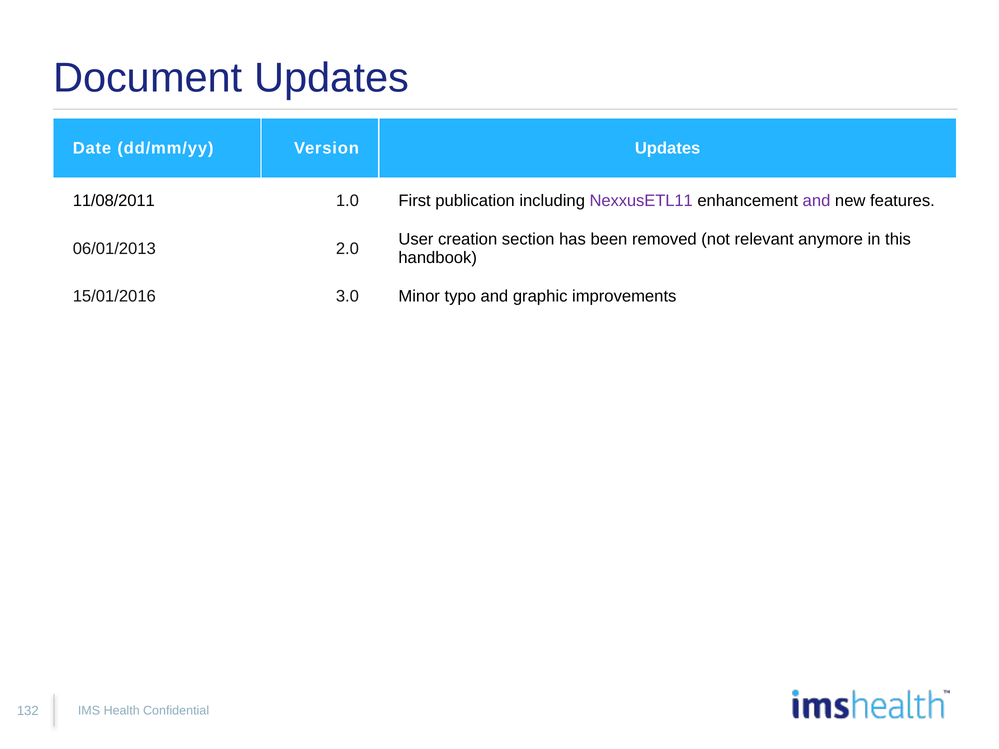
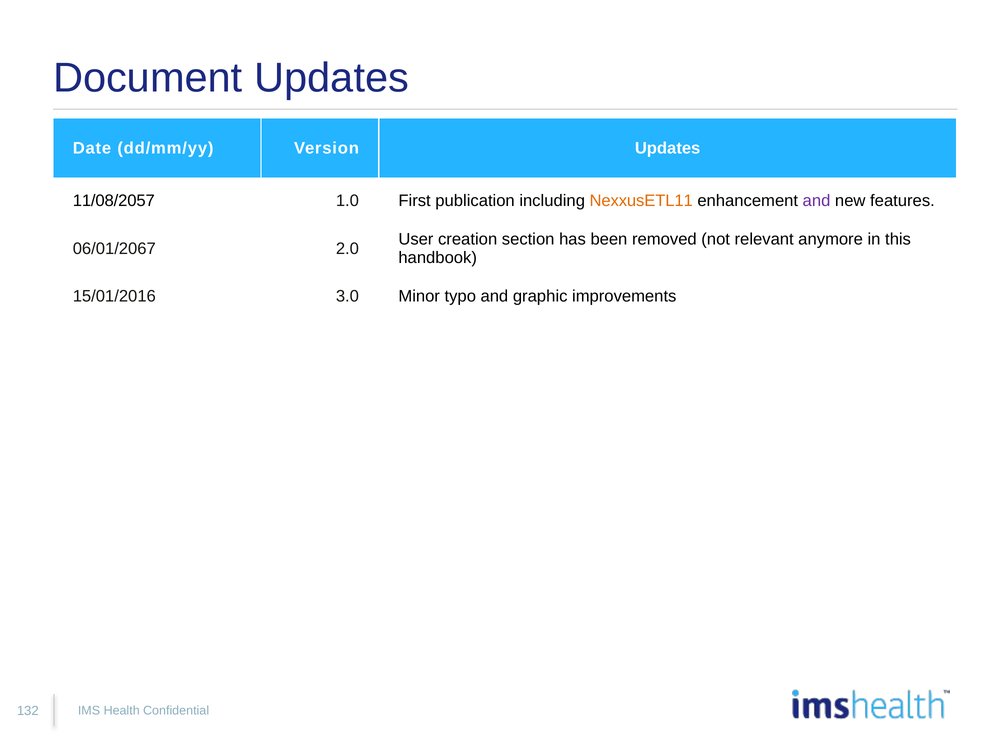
11/08/2011: 11/08/2011 -> 11/08/2057 (114, 201)
NexxusETL11 colour: purple -> orange (641, 201)
06/01/2013: 06/01/2013 -> 06/01/2067 (114, 249)
